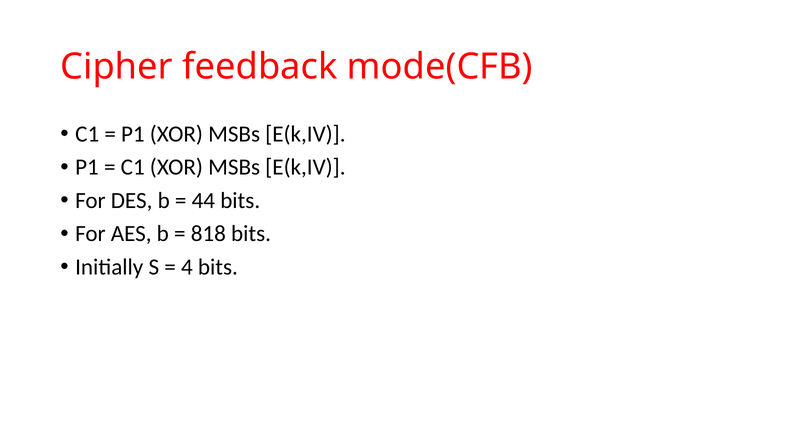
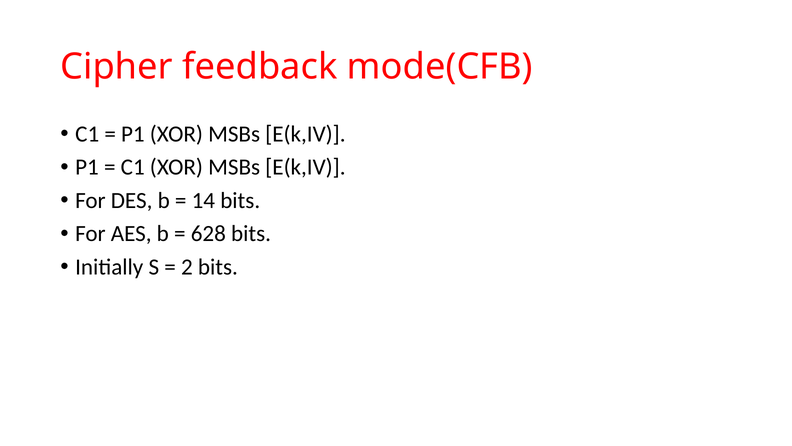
44: 44 -> 14 (203, 200)
818: 818 -> 628 (208, 234)
4: 4 -> 2 (187, 267)
